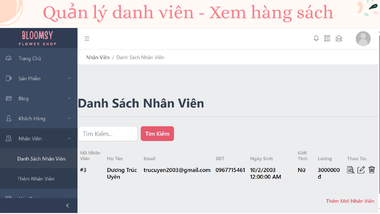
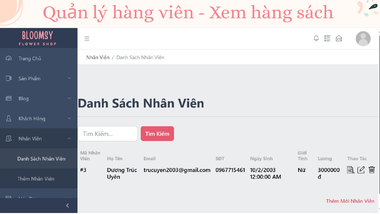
lý danh: danh -> hàng (133, 12)
